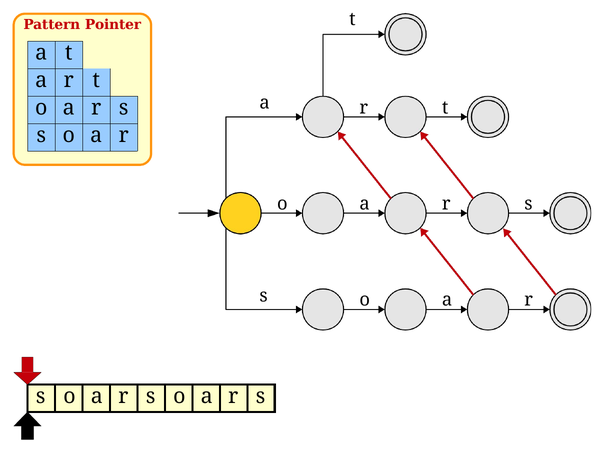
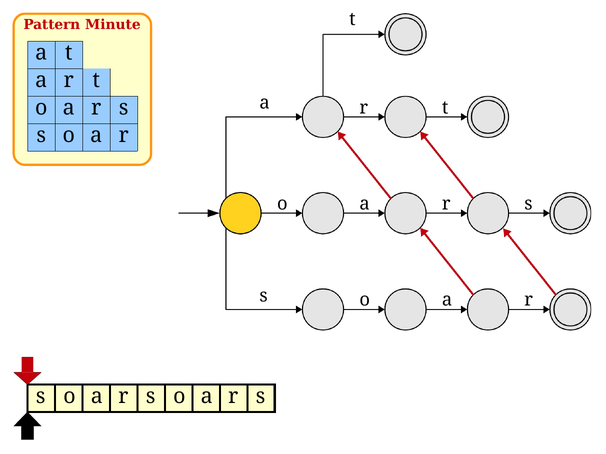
Pointer: Pointer -> Minute (113, 25)
